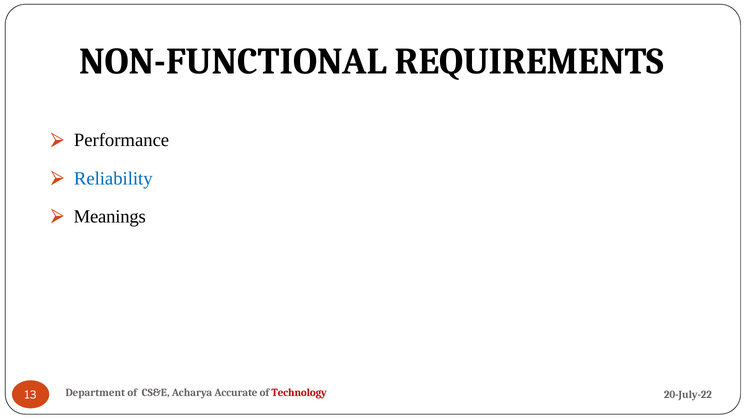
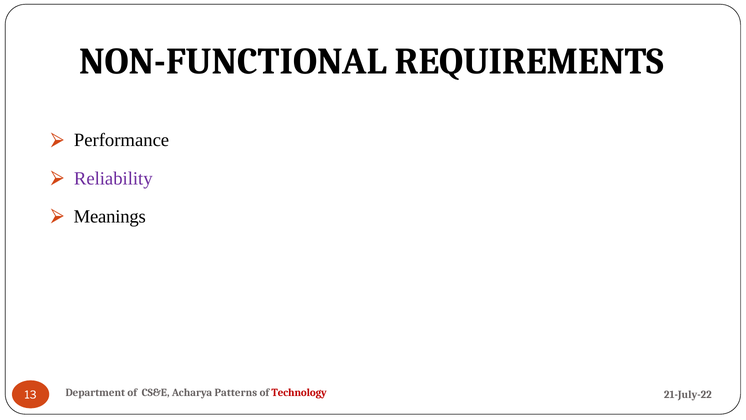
Reliability colour: blue -> purple (113, 178)
Accurate: Accurate -> Patterns (236, 392)
20-July-22: 20-July-22 -> 21-July-22 (688, 394)
